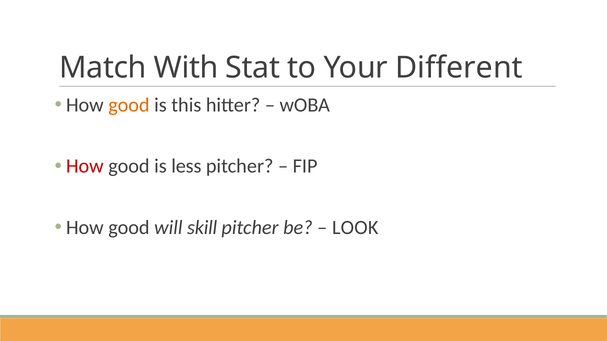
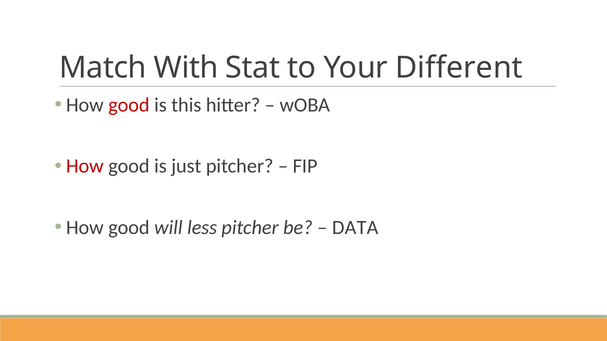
good colour: orange -> red (129, 105)
less: less -> just (186, 166)
skill: skill -> less (202, 228)
LOOK: LOOK -> DATA (355, 228)
